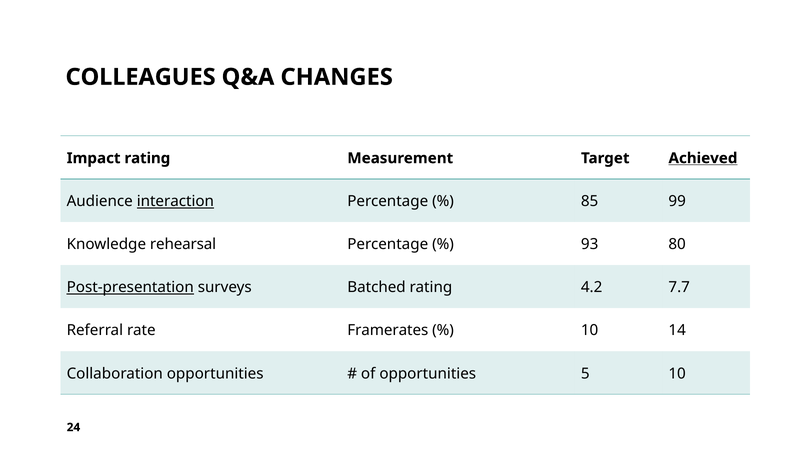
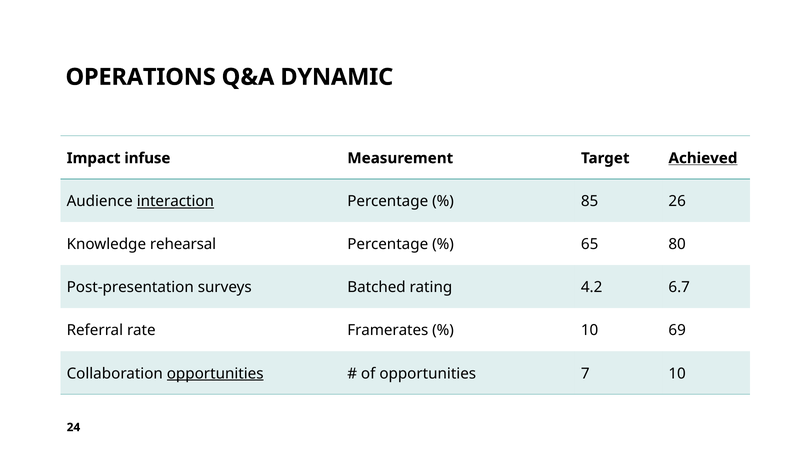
COLLEAGUES: COLLEAGUES -> OPERATIONS (141, 77)
CHANGES: CHANGES -> DYNAMIC (337, 77)
Impact rating: rating -> infuse (147, 158)
99: 99 -> 26 (677, 201)
93: 93 -> 65 (590, 244)
Post-presentation underline: present -> none (130, 288)
7.7: 7.7 -> 6.7 (679, 288)
14: 14 -> 69 (677, 331)
opportunities underline: none -> present (215, 374)
5: 5 -> 7 (585, 374)
